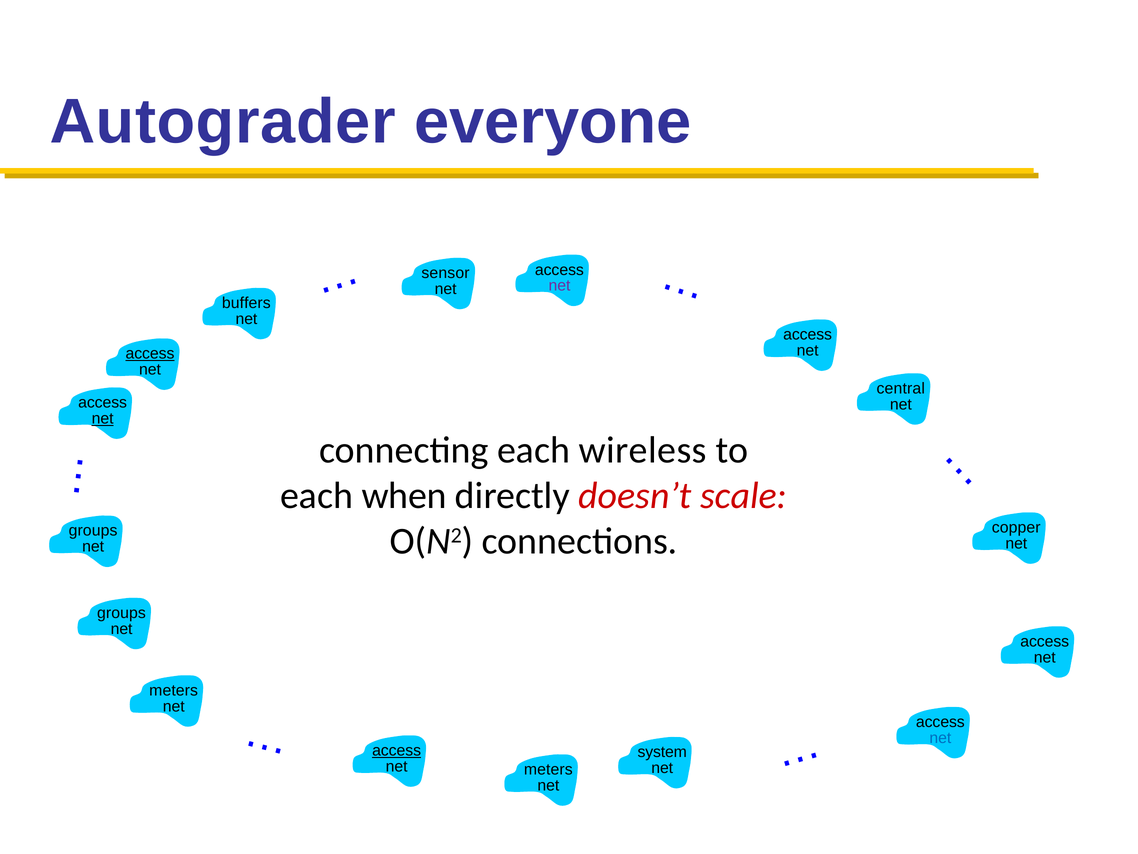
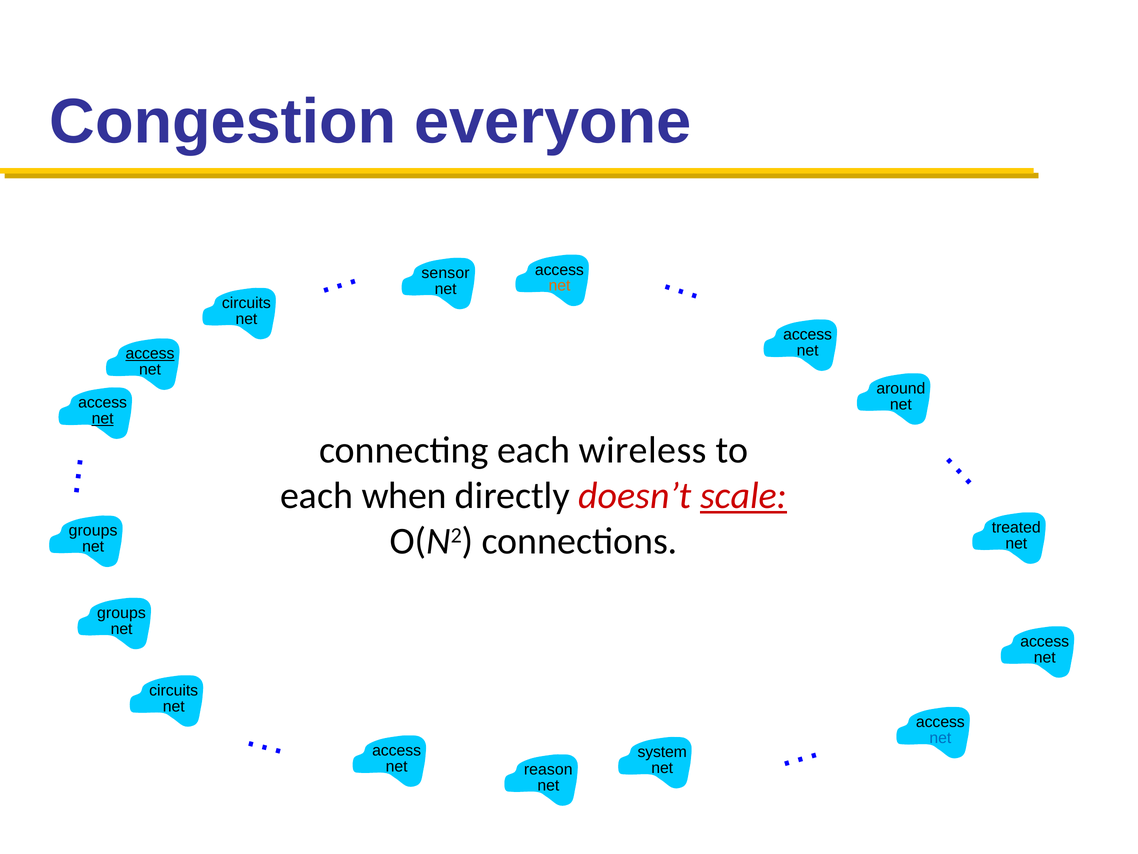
Autograder: Autograder -> Congestion (223, 122)
net colour: purple -> orange (559, 286)
buffers: buffers -> circuits (246, 303)
central: central -> around (901, 388)
scale underline: none -> present (743, 496)
copper: copper -> treated (1016, 527)
meters: meters -> circuits (174, 690)
access underline: present -> none (397, 750)
meters: meters -> reason (548, 769)
